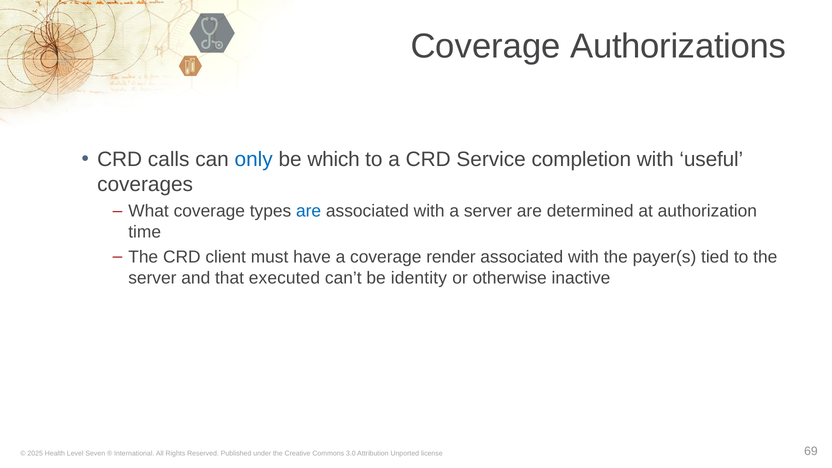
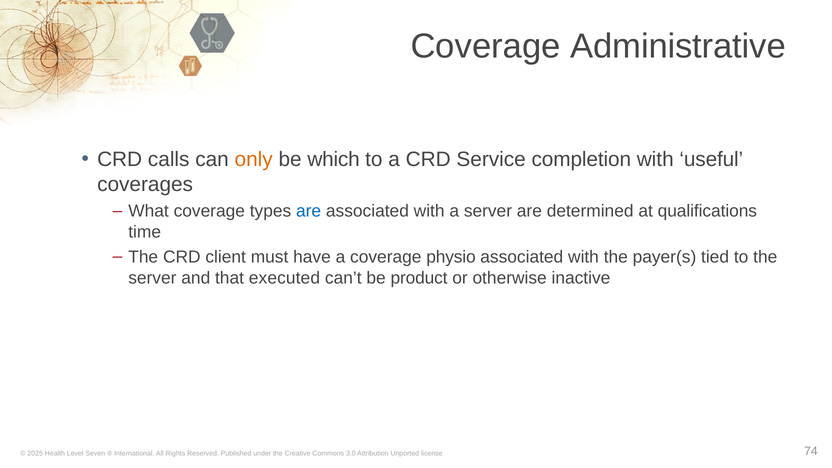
Authorizations: Authorizations -> Administrative (678, 46)
only colour: blue -> orange (254, 159)
authorization: authorization -> qualifications (707, 211)
render: render -> physio (451, 257)
identity: identity -> product (419, 278)
69: 69 -> 74 (811, 451)
